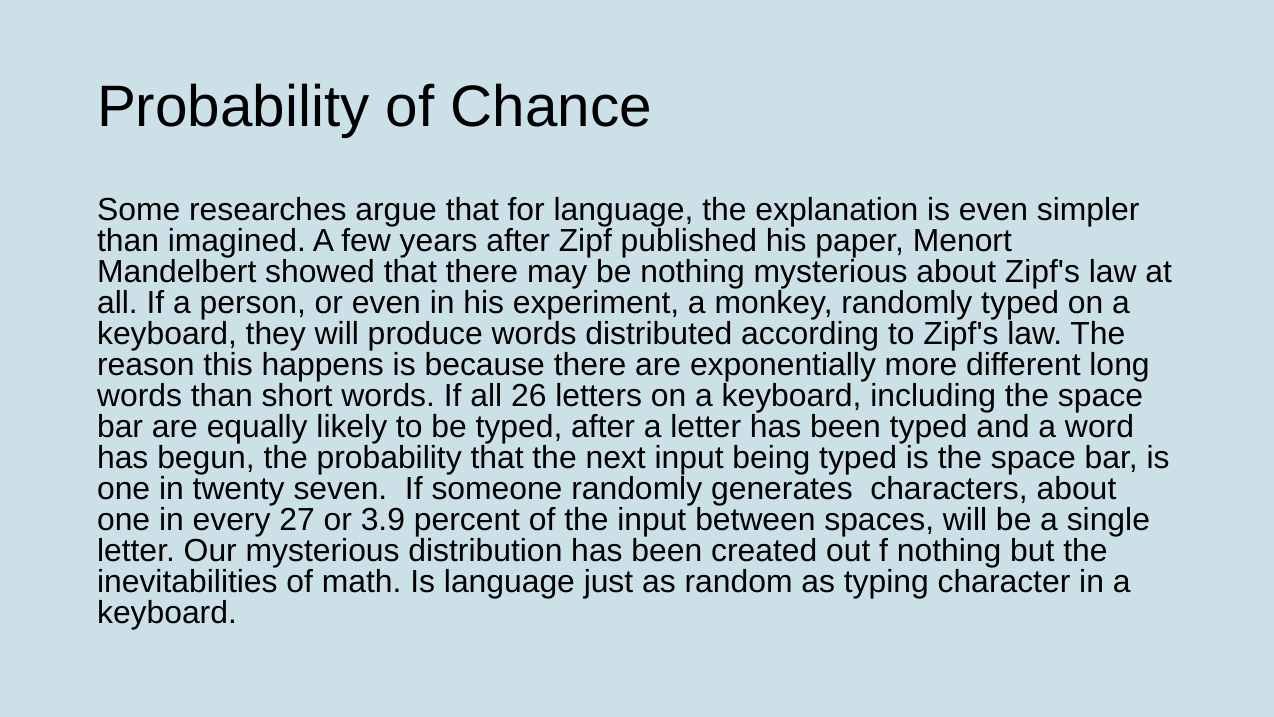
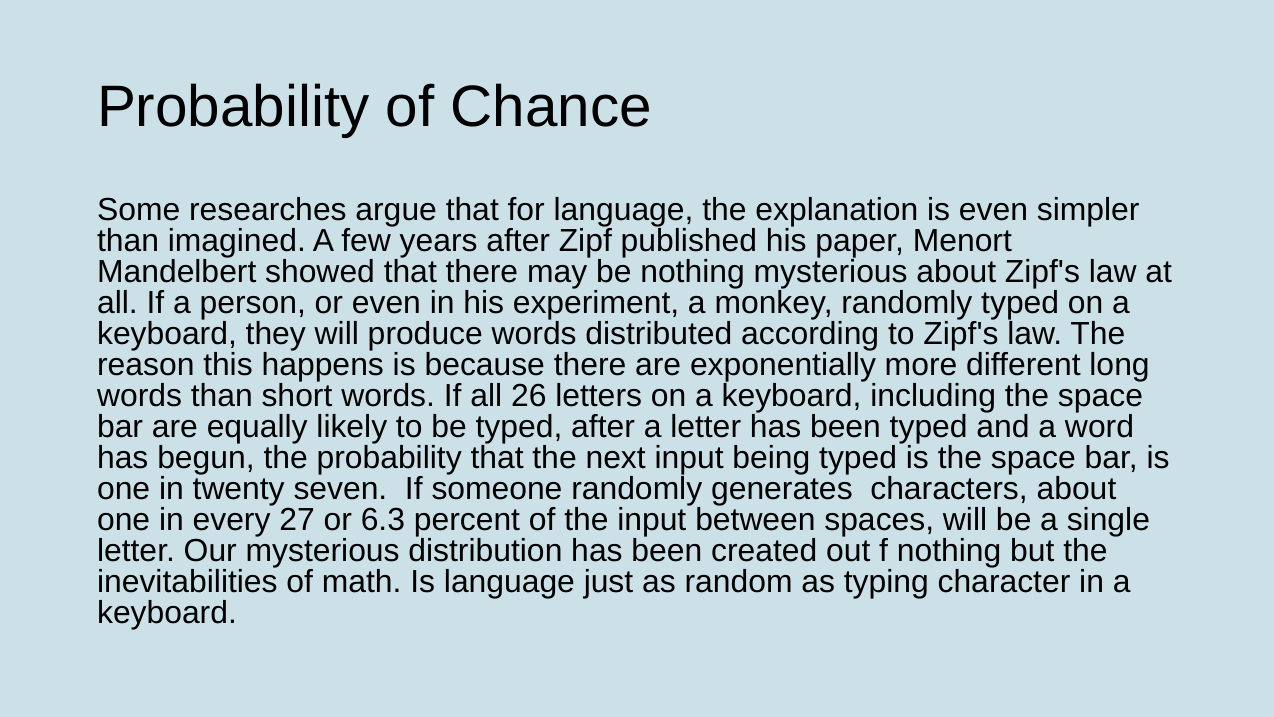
3.9: 3.9 -> 6.3 (383, 519)
